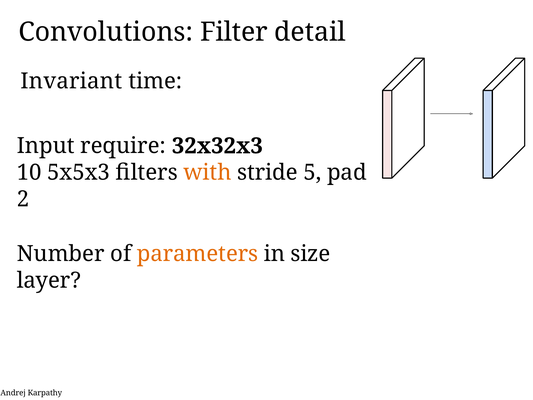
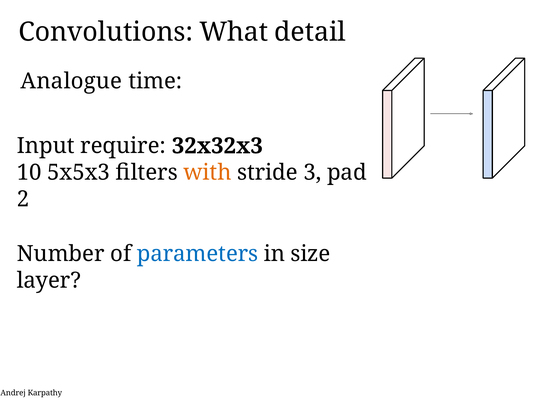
Filter: Filter -> What (234, 32)
Invariant: Invariant -> Analogue (71, 81)
5: 5 -> 3 (312, 173)
parameters colour: orange -> blue (198, 254)
